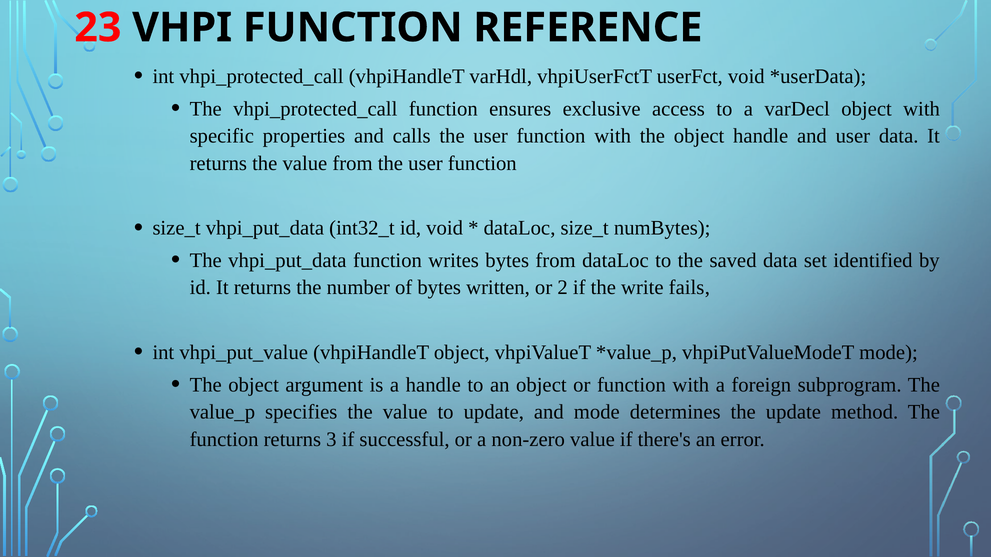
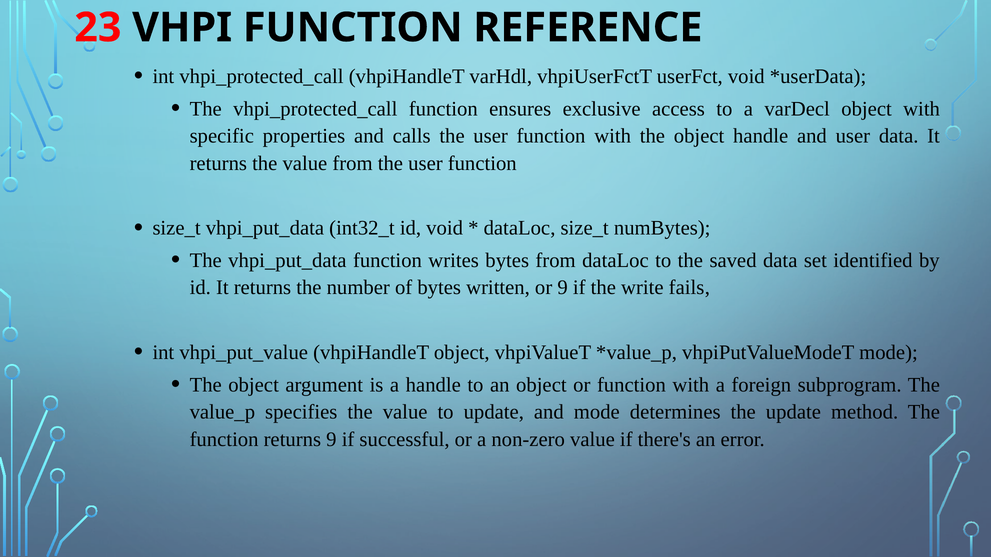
or 2: 2 -> 9 (563, 288)
returns 3: 3 -> 9 (331, 440)
